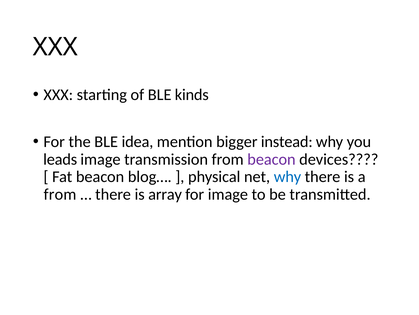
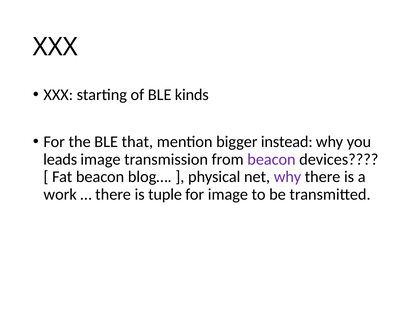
idea: idea -> that (137, 141)
why colour: blue -> purple (287, 177)
from: from -> work (60, 194)
array: array -> tuple (165, 194)
